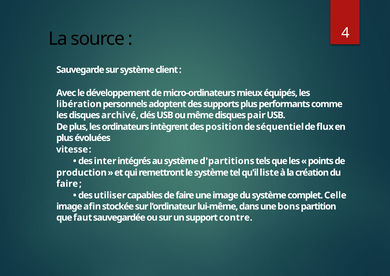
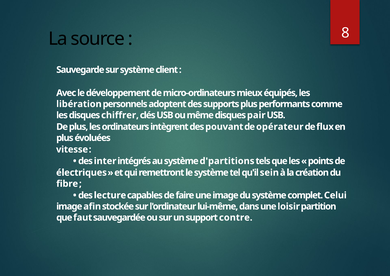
4: 4 -> 8 (345, 33)
archivé: archivé -> chiffrer (120, 115)
position: position -> pouvant (224, 127)
séquentiel: séquentiel -> opérateur (280, 127)
production: production -> électriques (81, 172)
liste: liste -> sein (269, 172)
faire: faire -> fibre (67, 184)
utiliser: utiliser -> lecture (110, 195)
Celle: Celle -> Celui (335, 195)
bons: bons -> loisir (289, 206)
